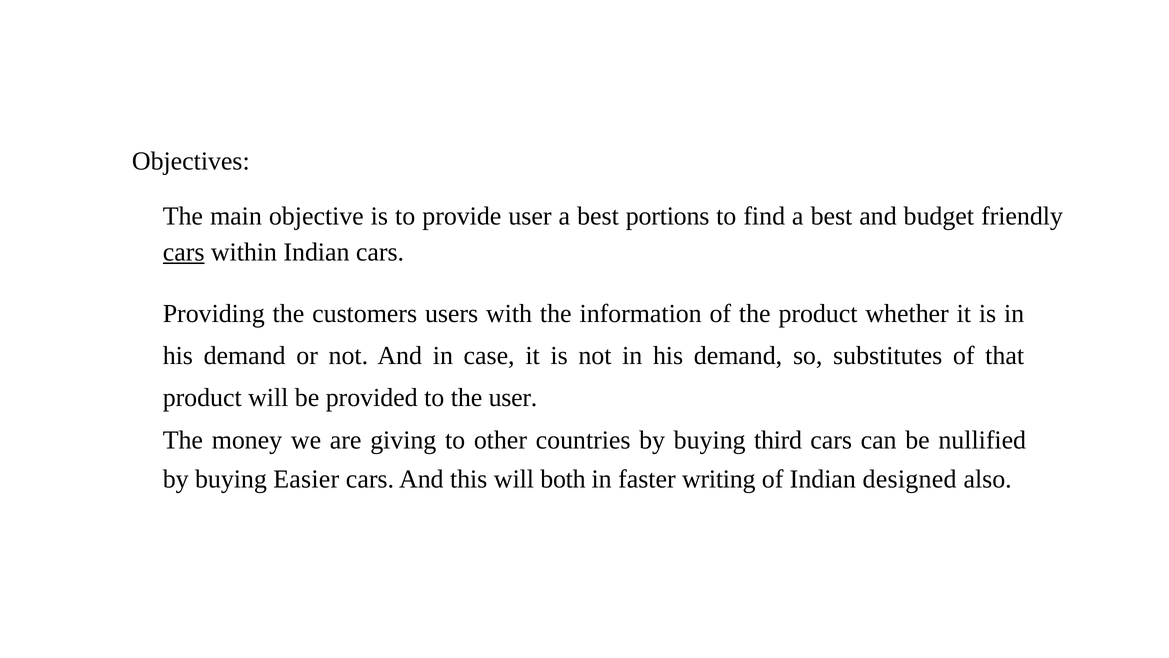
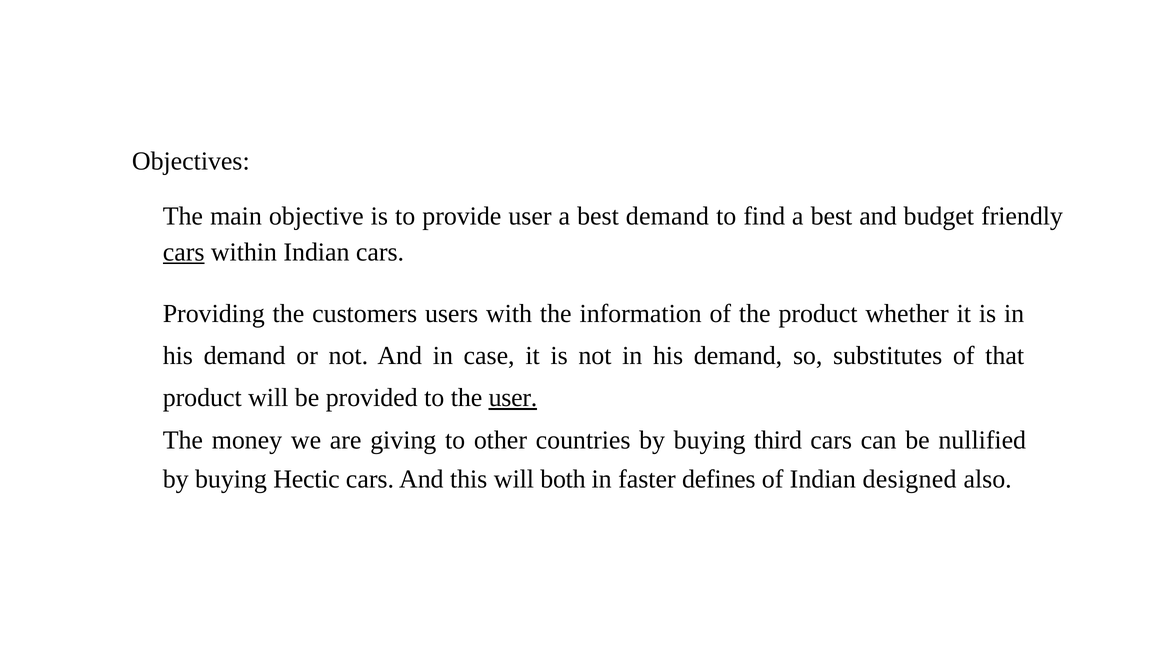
best portions: portions -> demand (667, 216)
user underline: none -> present (513, 398)
Easier: Easier -> Hectic (306, 479)
writing: writing -> defines (719, 479)
